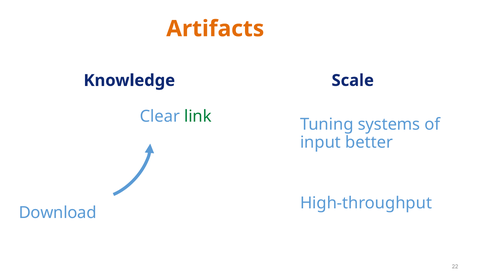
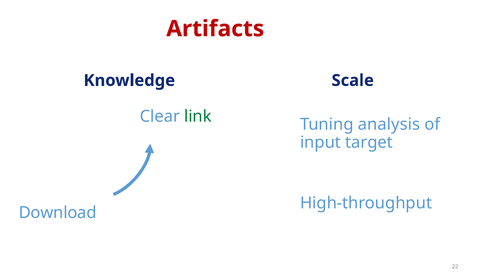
Artifacts colour: orange -> red (215, 29)
systems: systems -> analysis (389, 124)
better: better -> target (369, 142)
